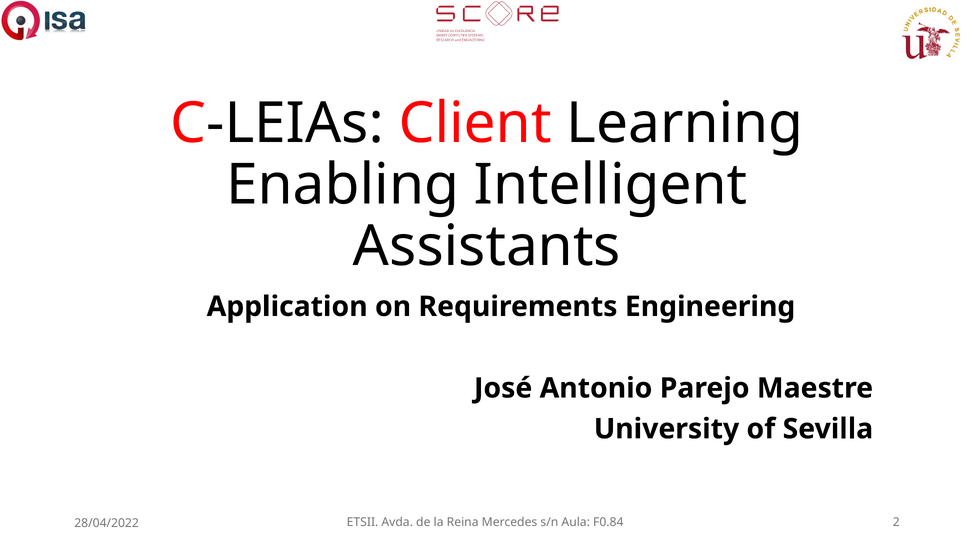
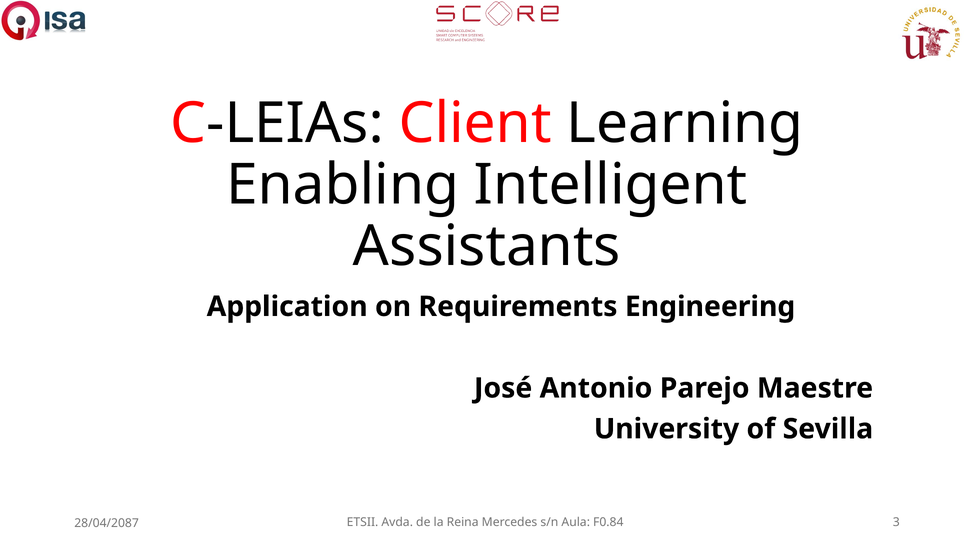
2: 2 -> 3 (896, 522)
28/04/2022: 28/04/2022 -> 28/04/2087 (107, 523)
